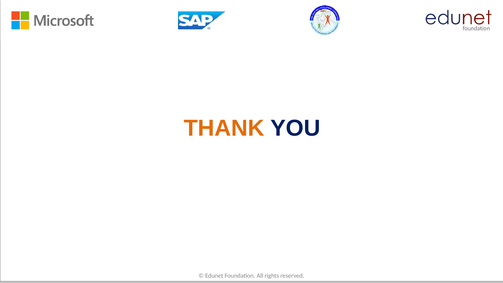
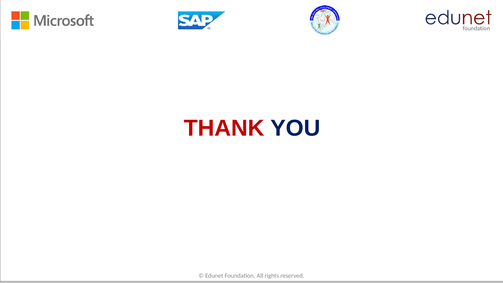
THANK colour: orange -> red (224, 128)
